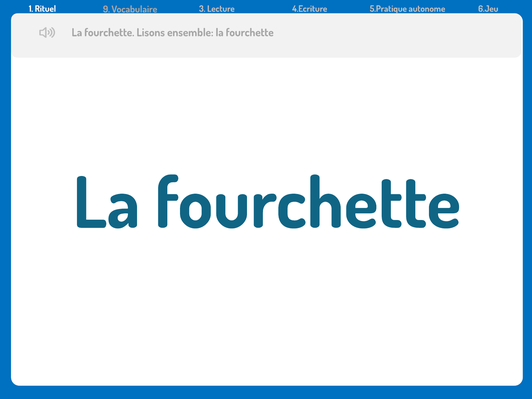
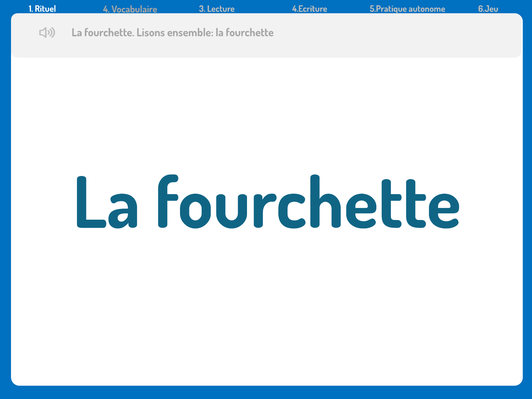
9: 9 -> 4 (106, 9)
